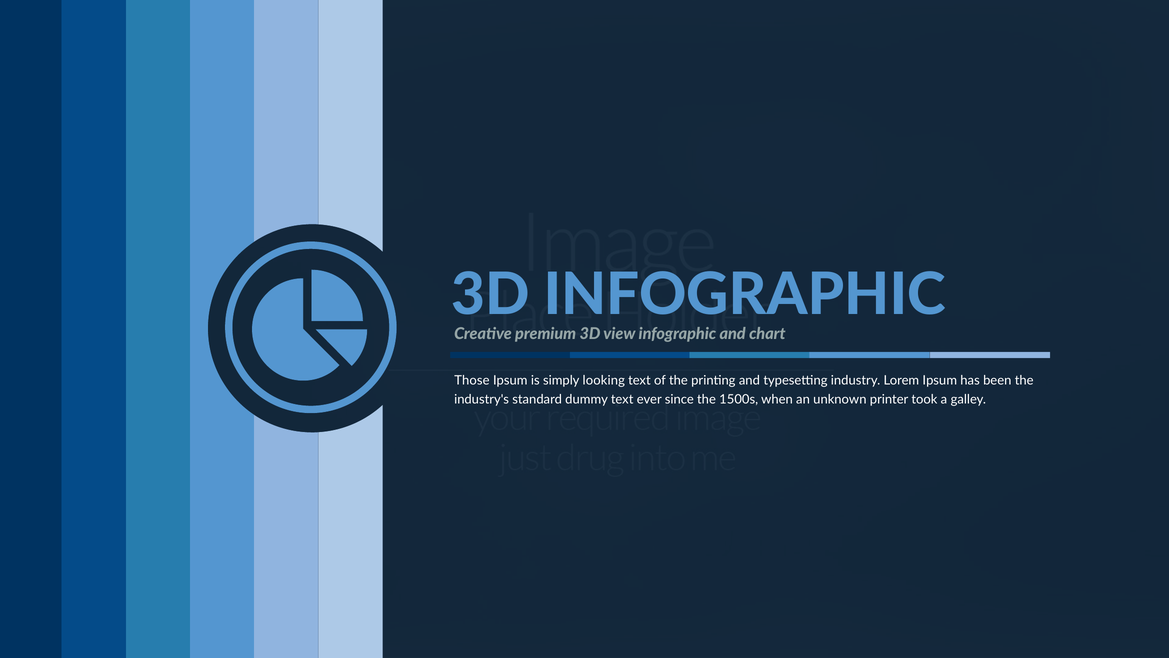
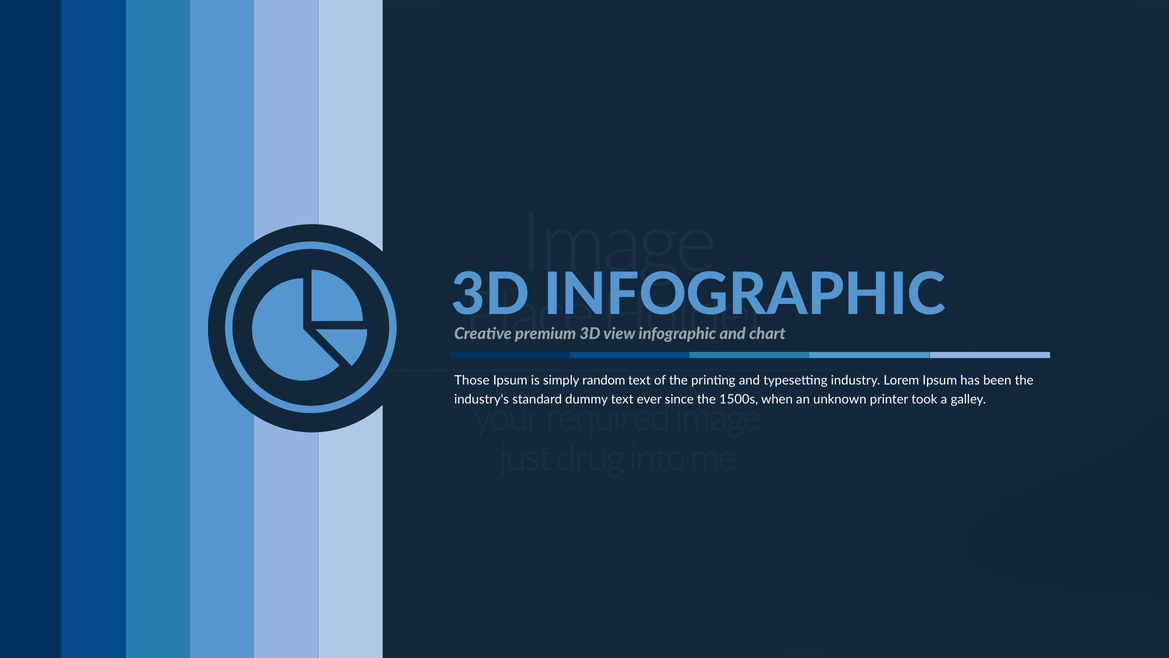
looking: looking -> random (604, 380)
